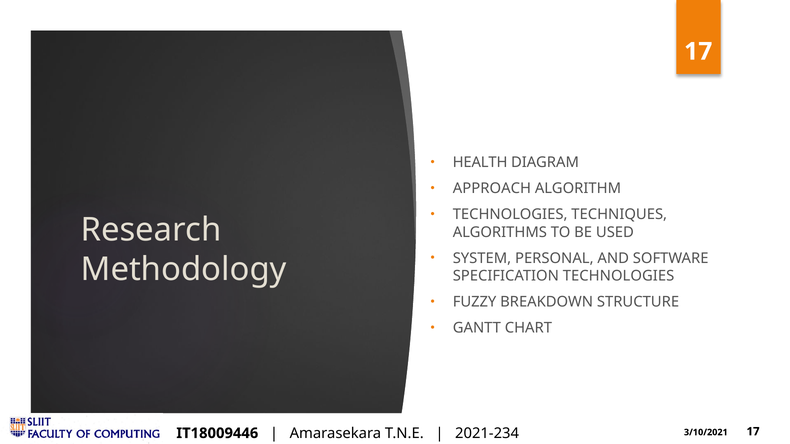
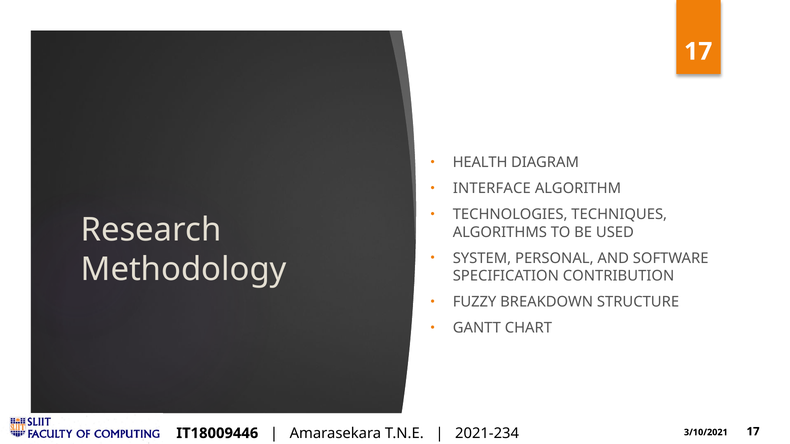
APPROACH: APPROACH -> INTERFACE (492, 189)
SPECIFICATION TECHNOLOGIES: TECHNOLOGIES -> CONTRIBUTION (619, 276)
